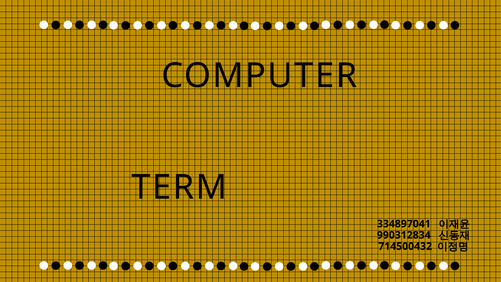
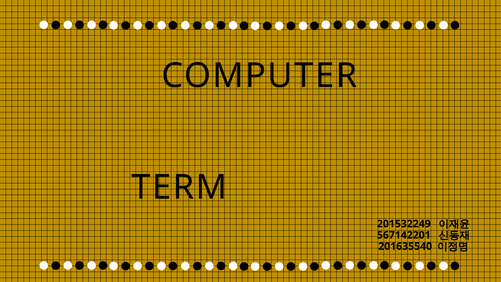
334897041: 334897041 -> 201532249 (404, 224)
990312834: 990312834 -> 567142201 (404, 235)
714500432: 714500432 -> 201635540 (405, 246)
